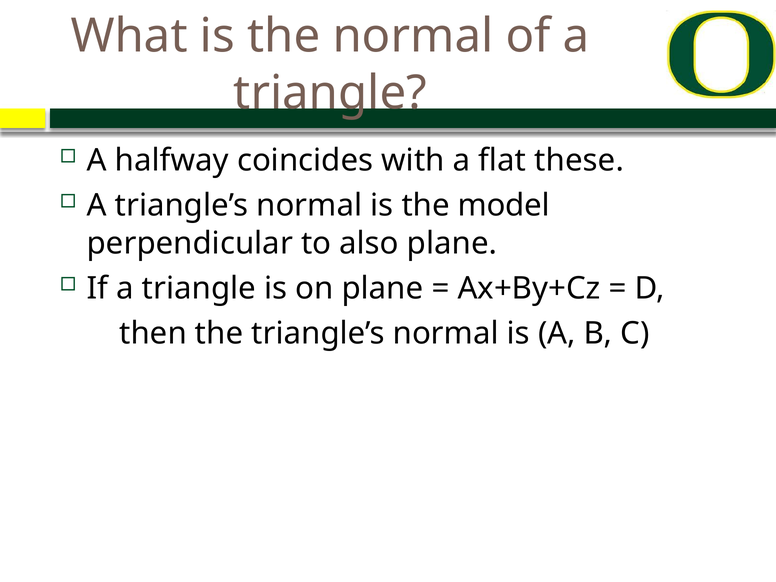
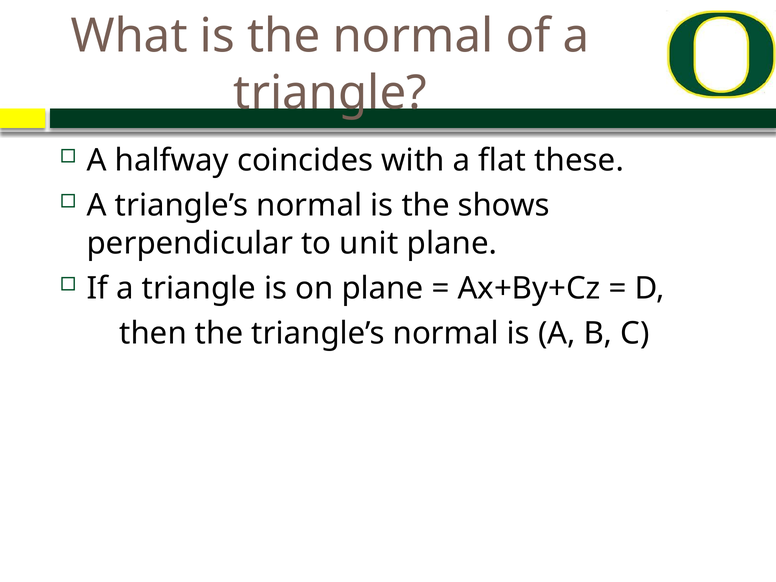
model: model -> shows (504, 206)
also: also -> unit (369, 243)
